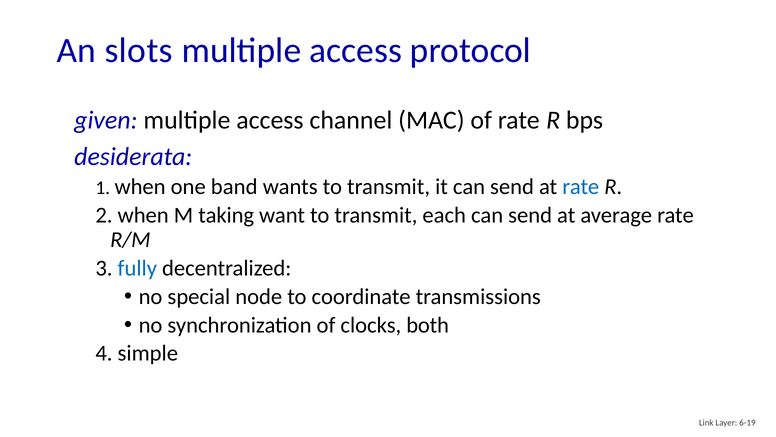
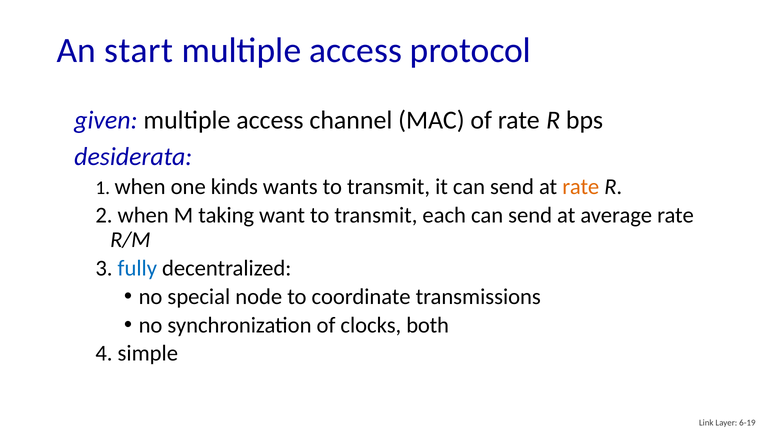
slots: slots -> start (139, 50)
band: band -> kinds (234, 187)
rate colour: blue -> orange (581, 187)
